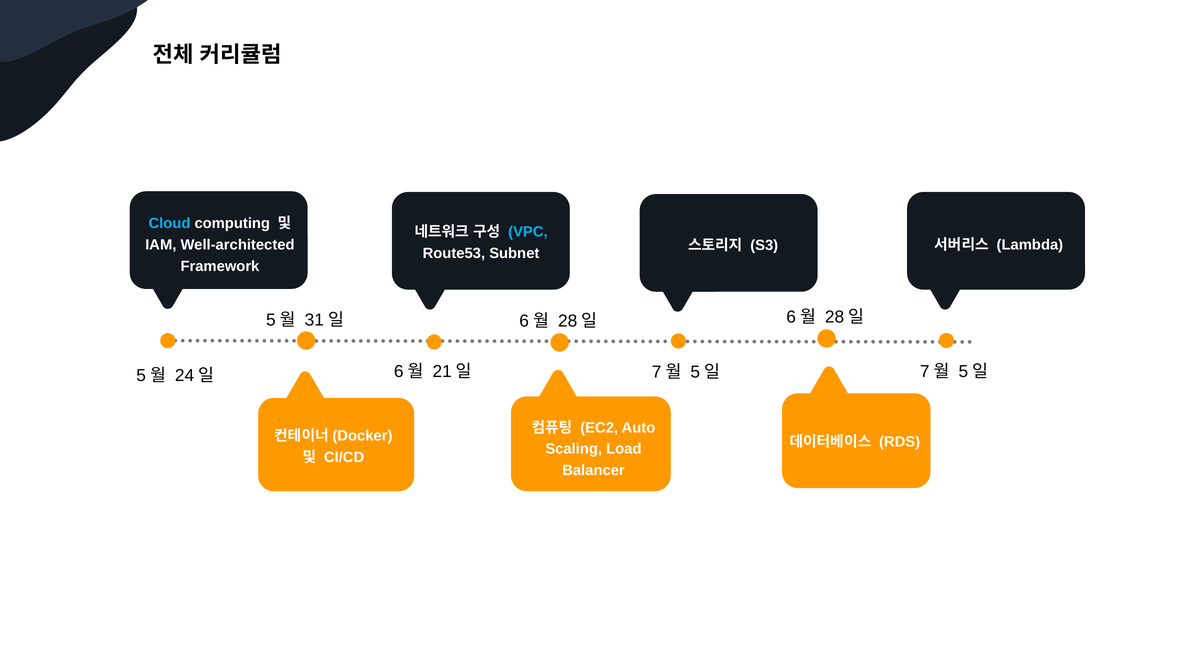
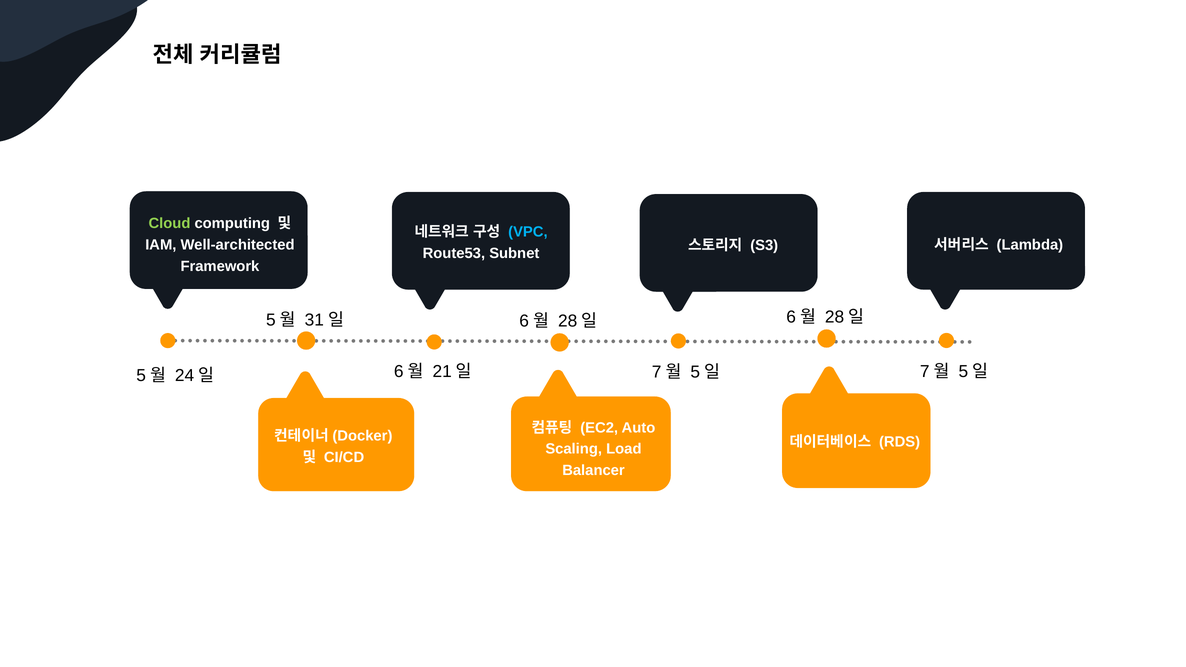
Cloud colour: light blue -> light green (169, 224)
